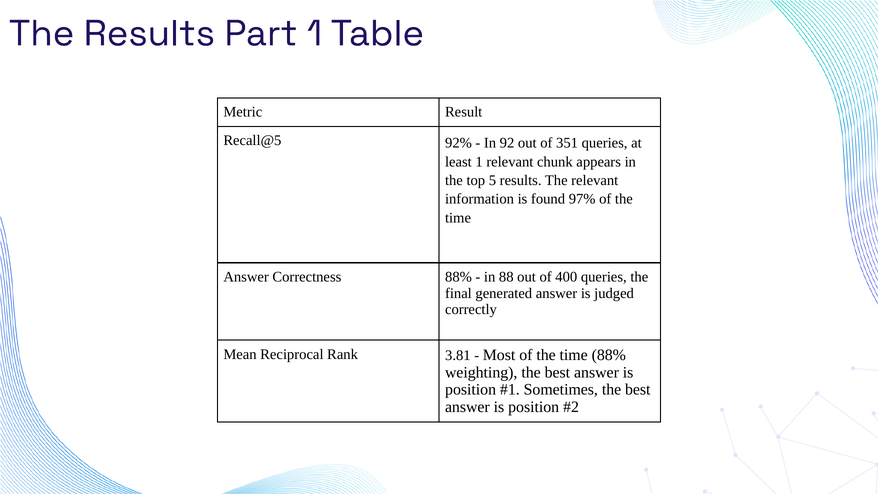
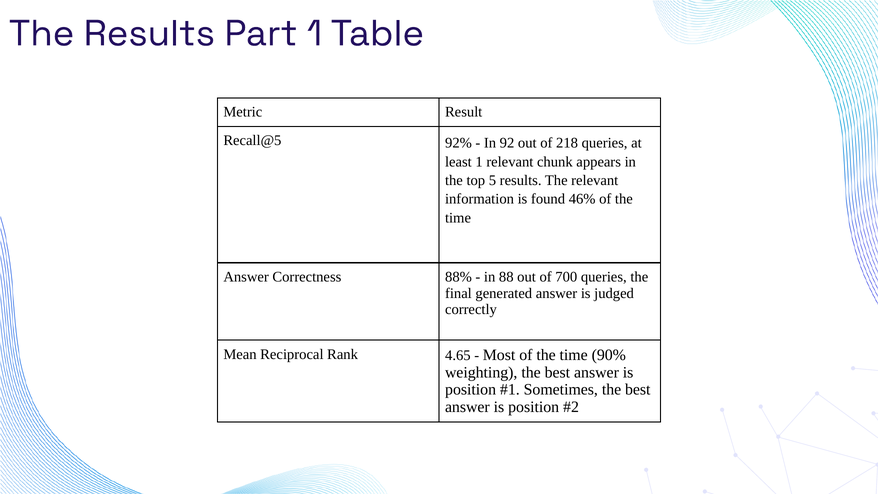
351: 351 -> 218 (567, 143)
97%: 97% -> 46% (582, 199)
400: 400 -> 700 (566, 277)
3.81: 3.81 -> 4.65 (458, 355)
time 88%: 88% -> 90% (609, 355)
